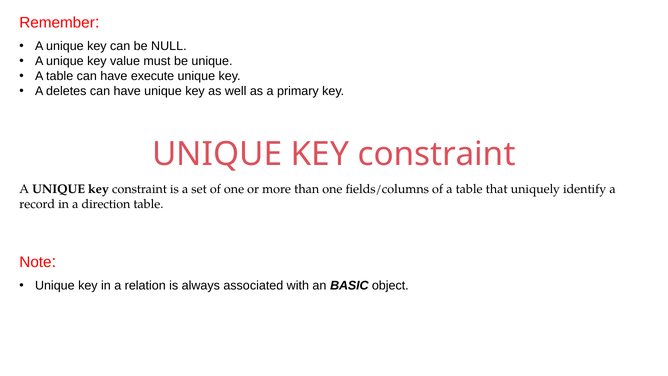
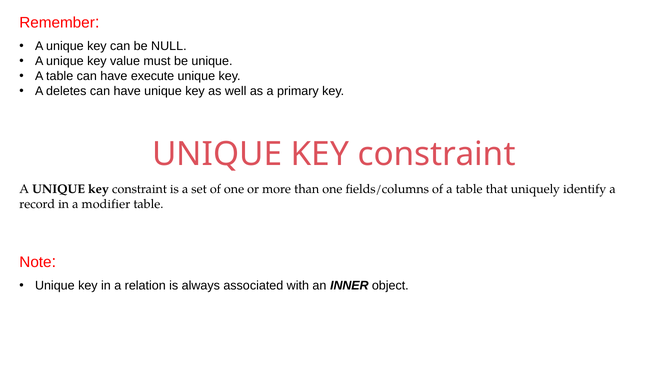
direction: direction -> modifier (106, 204)
BASIC: BASIC -> INNER (349, 286)
